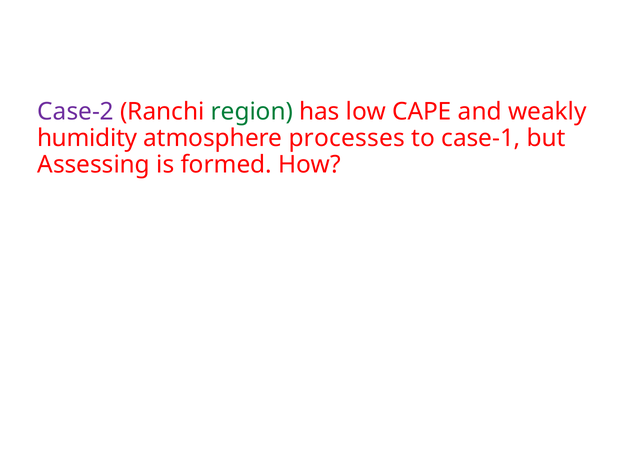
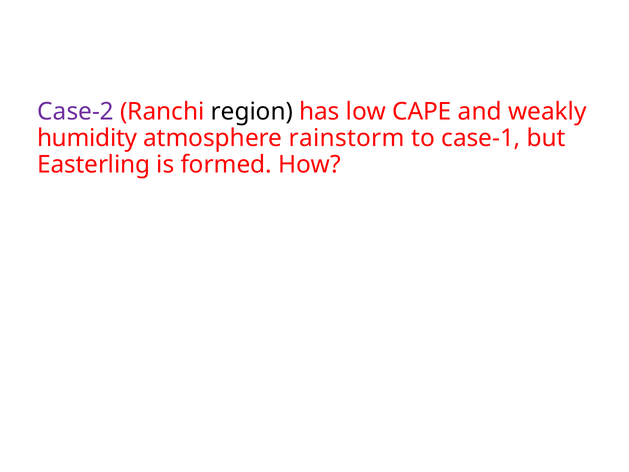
region colour: green -> black (252, 112)
processes: processes -> rainstorm (347, 138)
Assessing: Assessing -> Easterling (94, 165)
